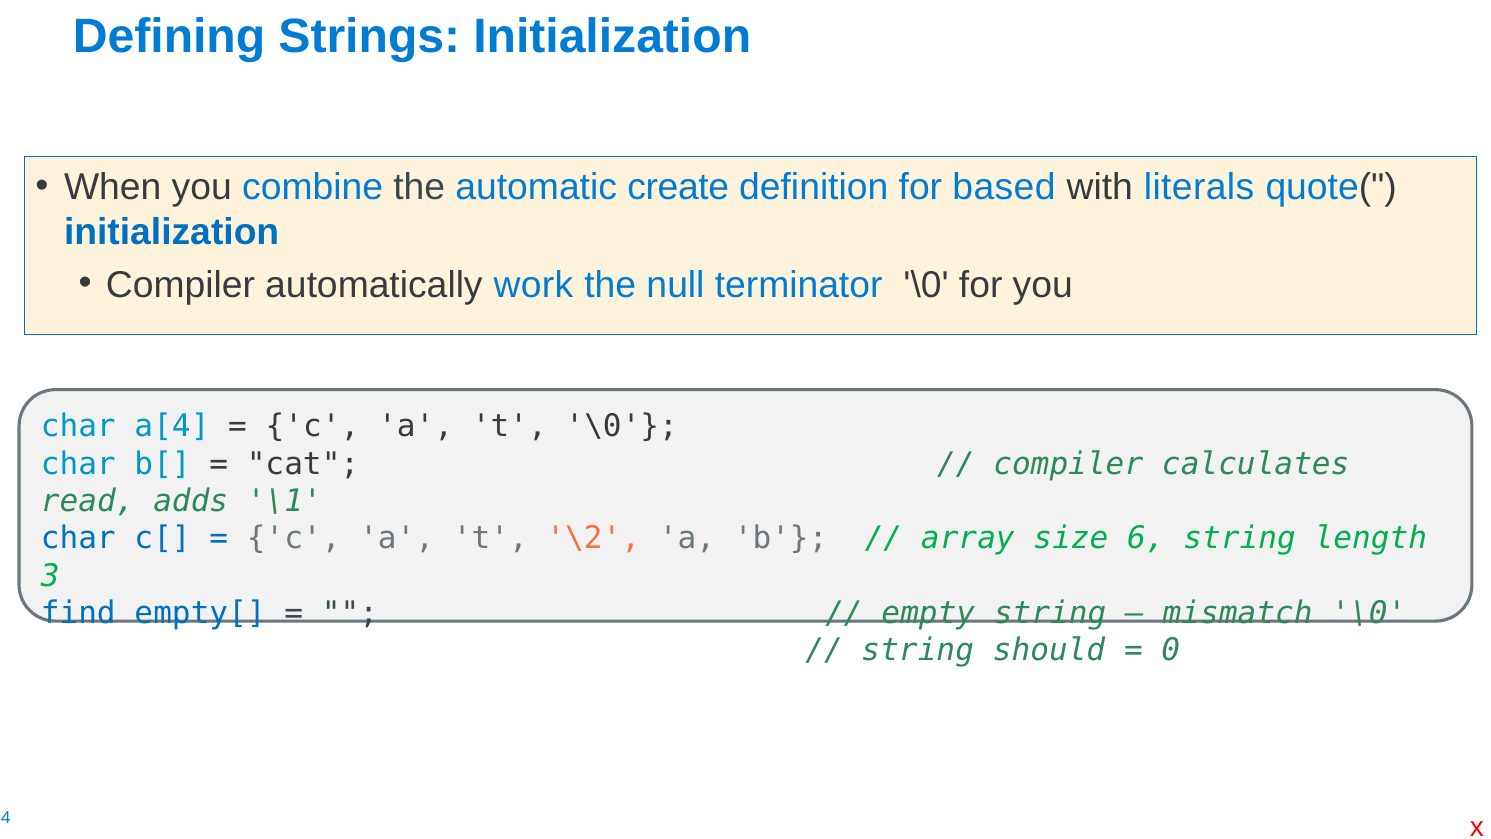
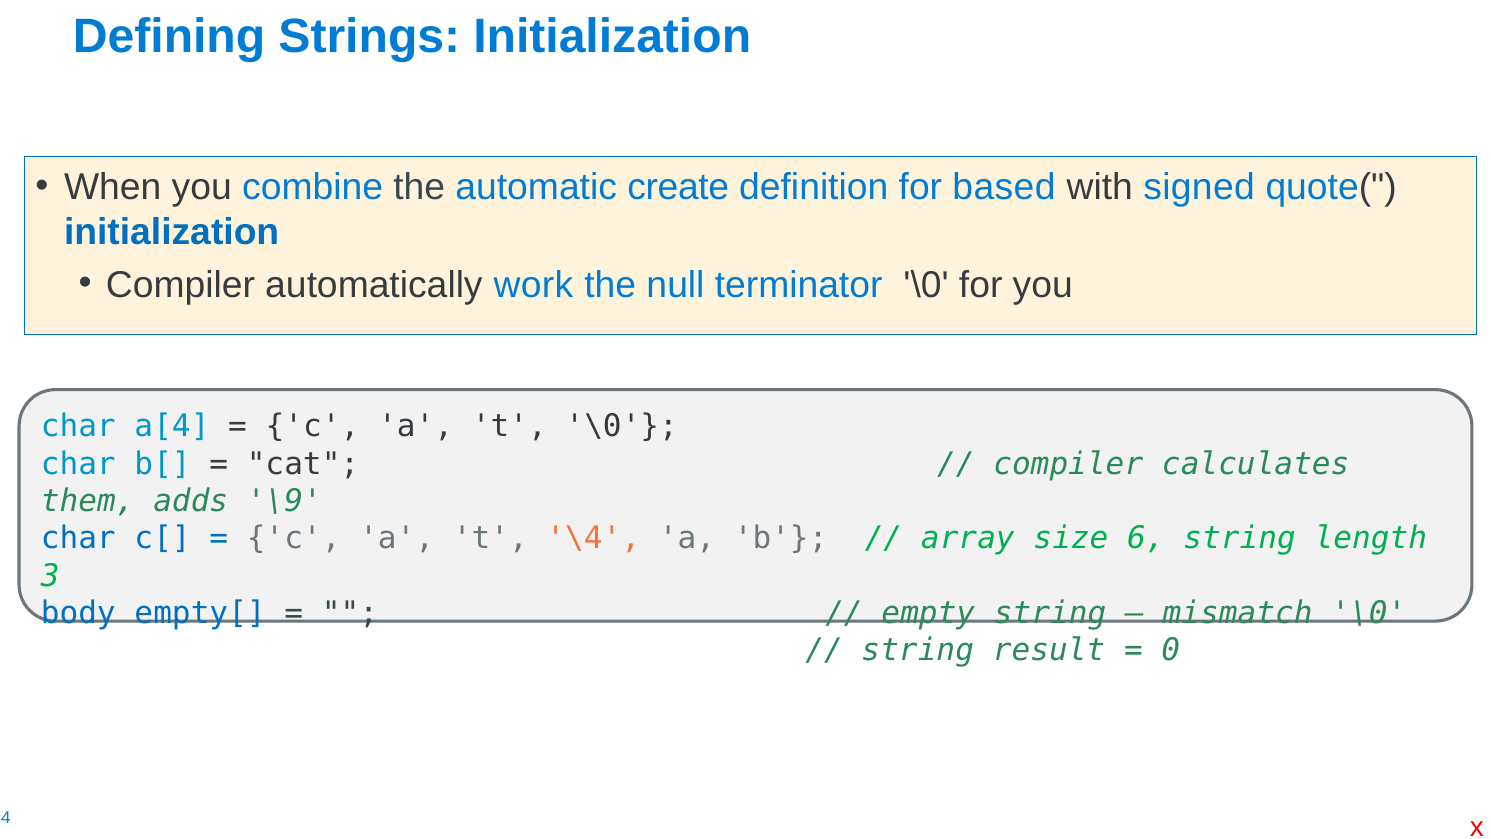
literals: literals -> signed (1199, 187)
read: read -> them (88, 501)
\1: \1 -> \9 (284, 501)
\2: \2 -> \4 (593, 538)
find: find -> body (78, 613)
should: should -> result (1049, 650)
